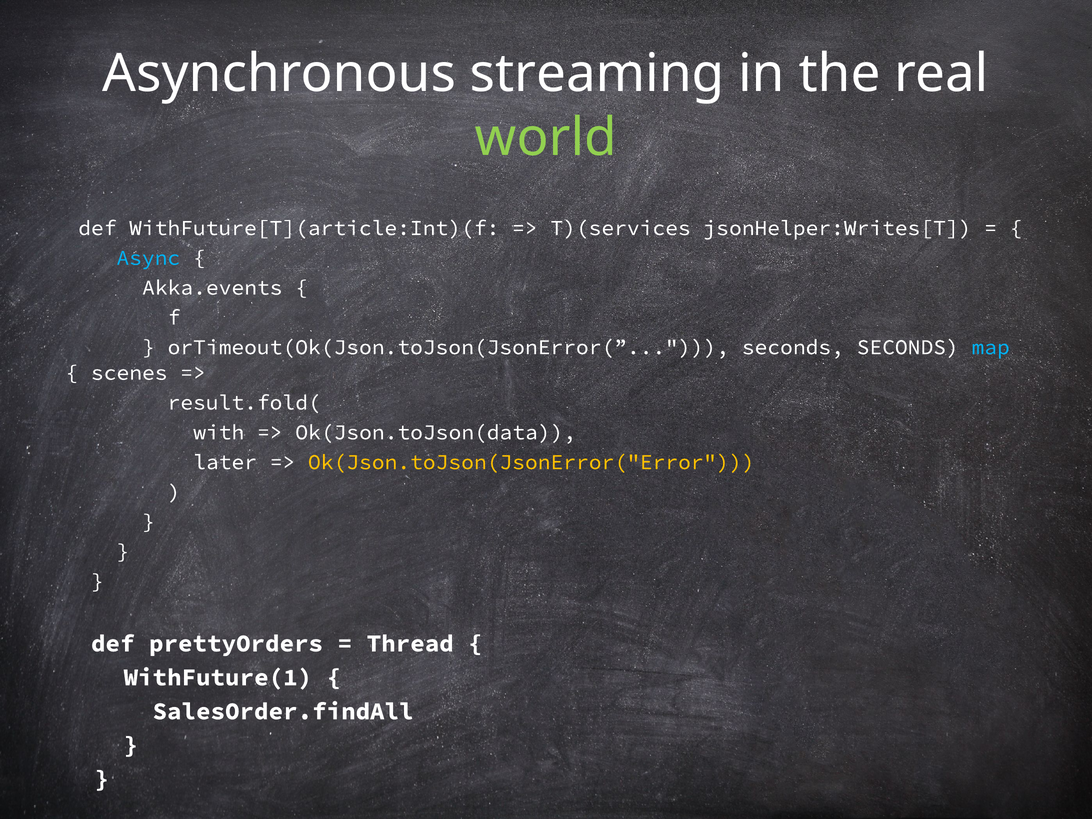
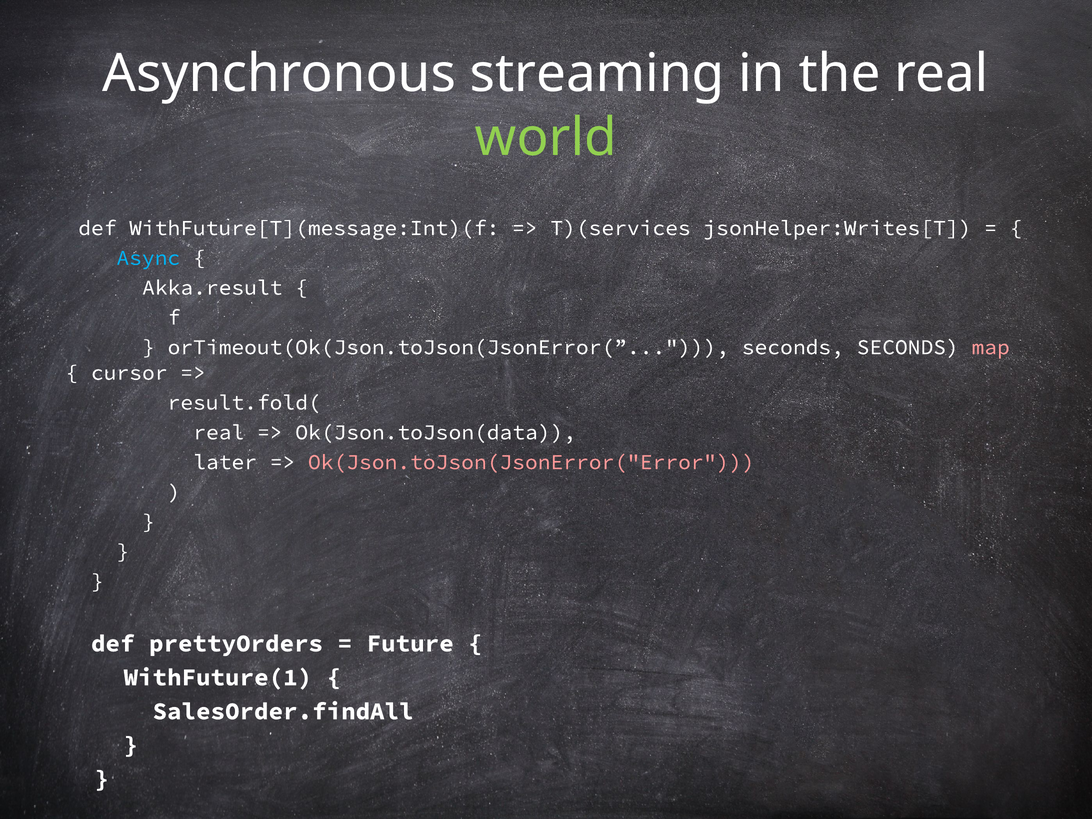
WithFuture[T](article:Int)(f: WithFuture[T](article:Int)(f -> WithFuture[T](message:Int)(f (314, 228)
Akka.events: Akka.events -> Akka.result (212, 288)
map colour: light blue -> pink (991, 347)
scenes: scenes -> cursor (129, 373)
with: with -> real (219, 432)
Ok(Json.toJson(JsonError("Error colour: yellow -> pink (531, 462)
Thread: Thread -> Future (410, 643)
